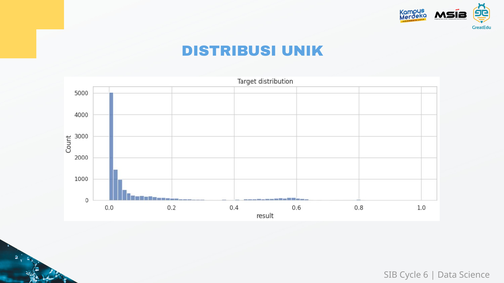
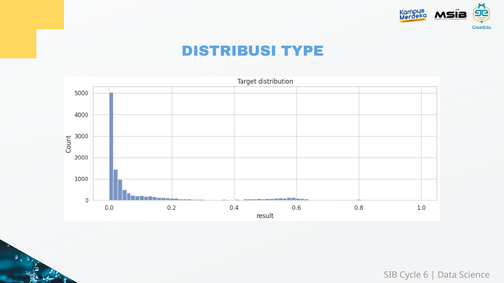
UNIK: UNIK -> TYPE (302, 51)
